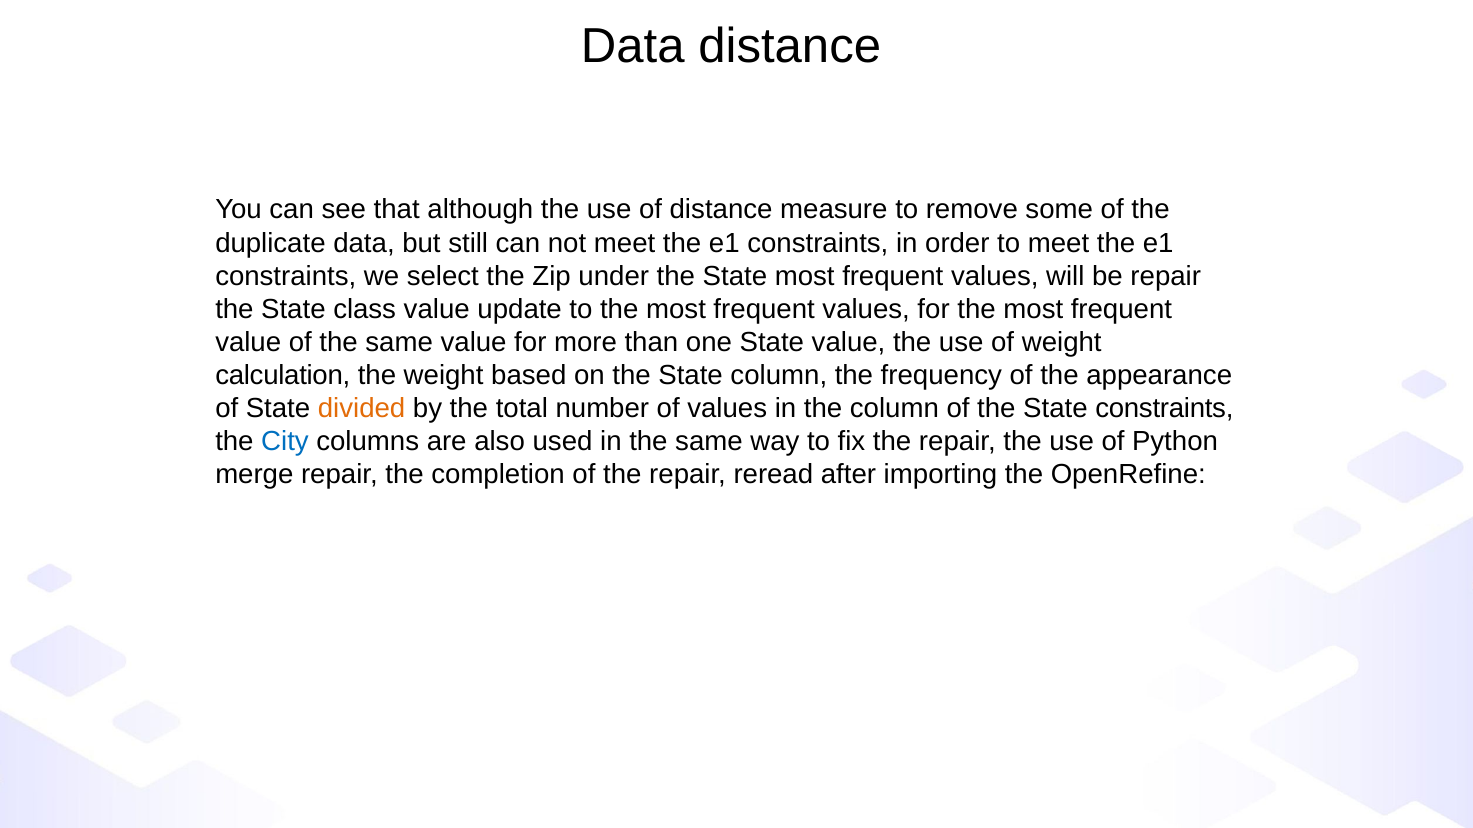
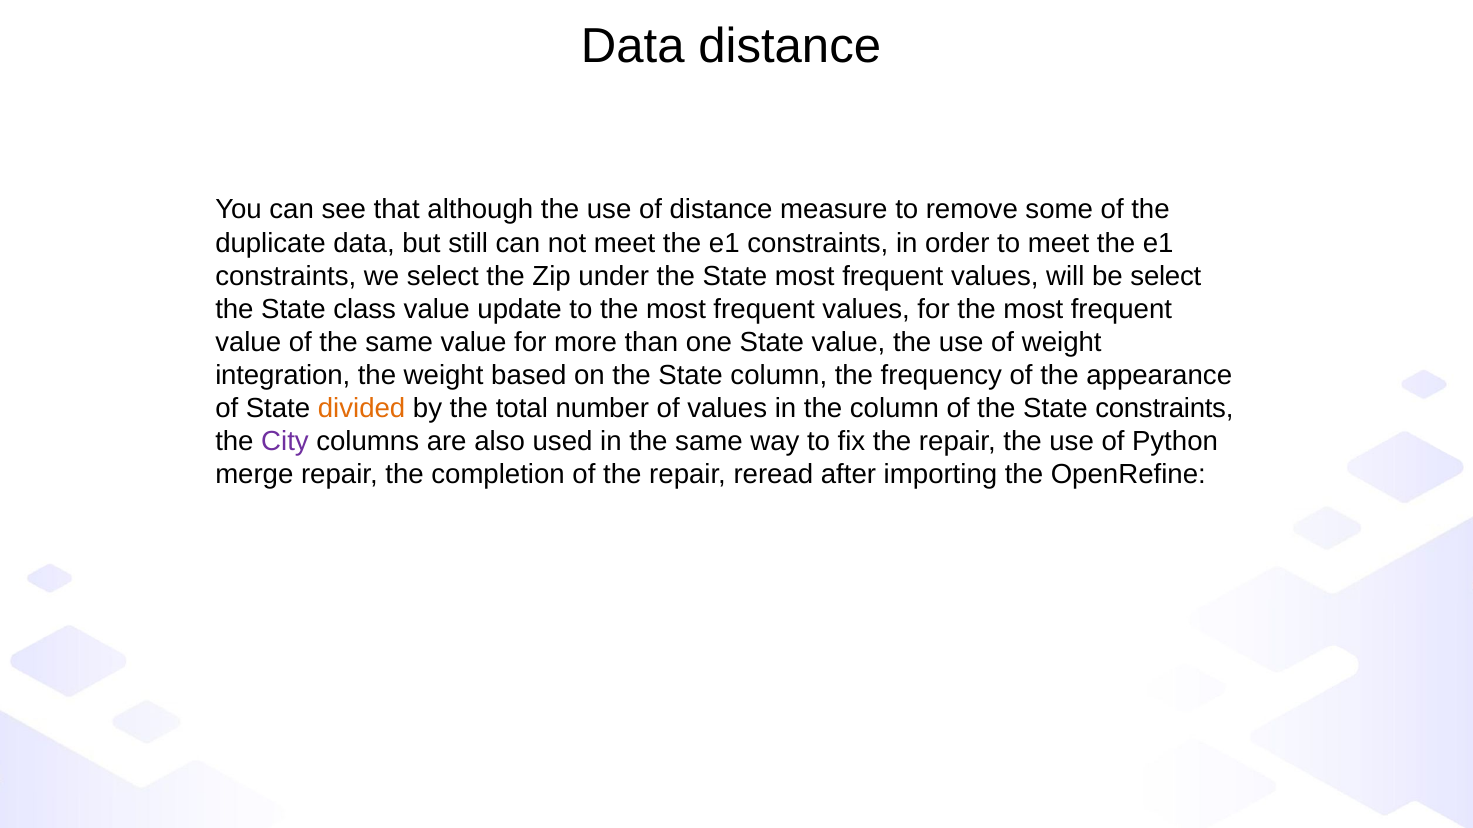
be repair: repair -> select (1166, 276)
calculation: calculation -> integration (283, 376)
City colour: blue -> purple (285, 442)
